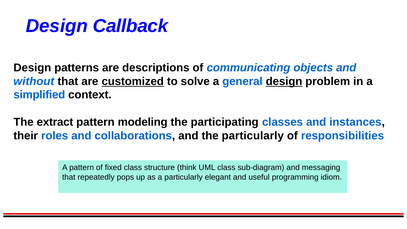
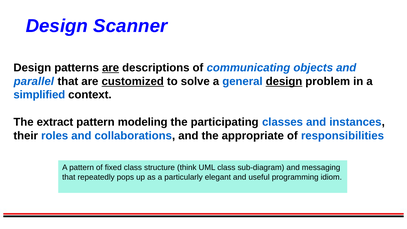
Callback: Callback -> Scanner (130, 26)
are underline: none -> present (111, 68)
without: without -> parallel (34, 81)
the particularly: particularly -> appropriate (253, 136)
